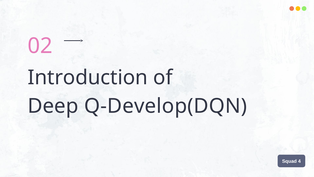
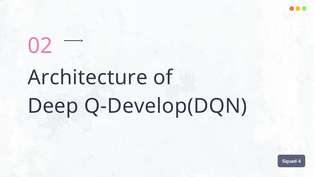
Introduction: Introduction -> Architecture (88, 78)
